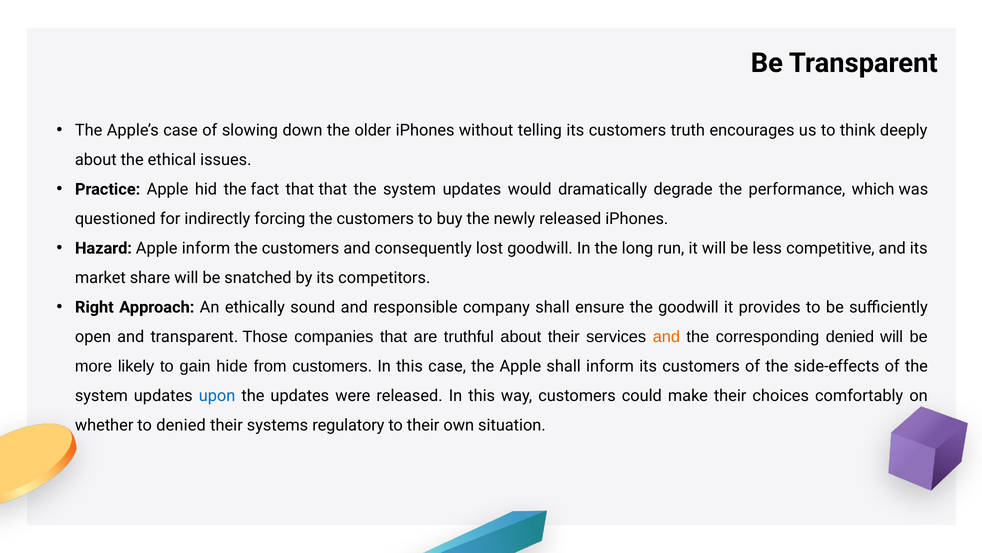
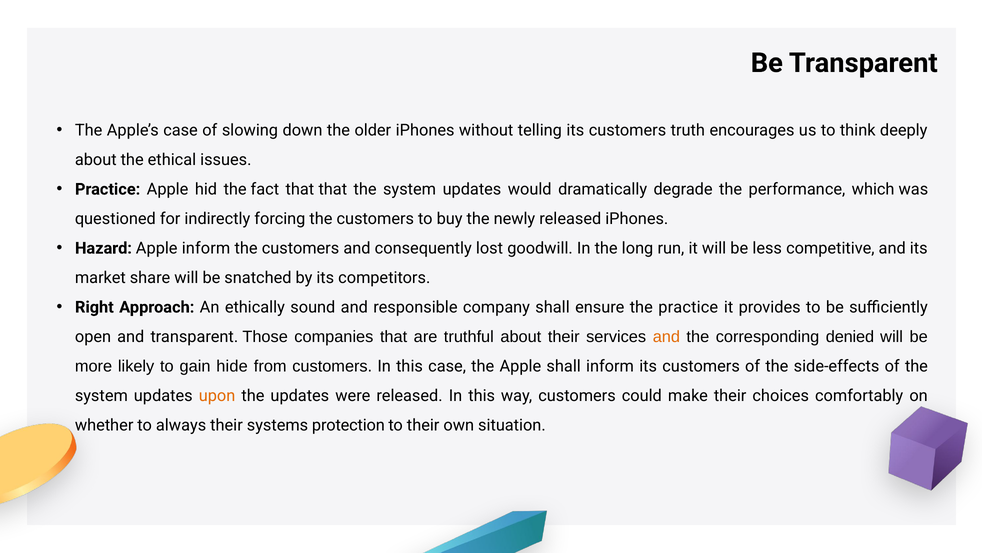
the goodwill: goodwill -> practice (688, 307)
upon colour: blue -> orange (217, 395)
to denied: denied -> always (181, 425)
regulatory: regulatory -> protection (348, 425)
